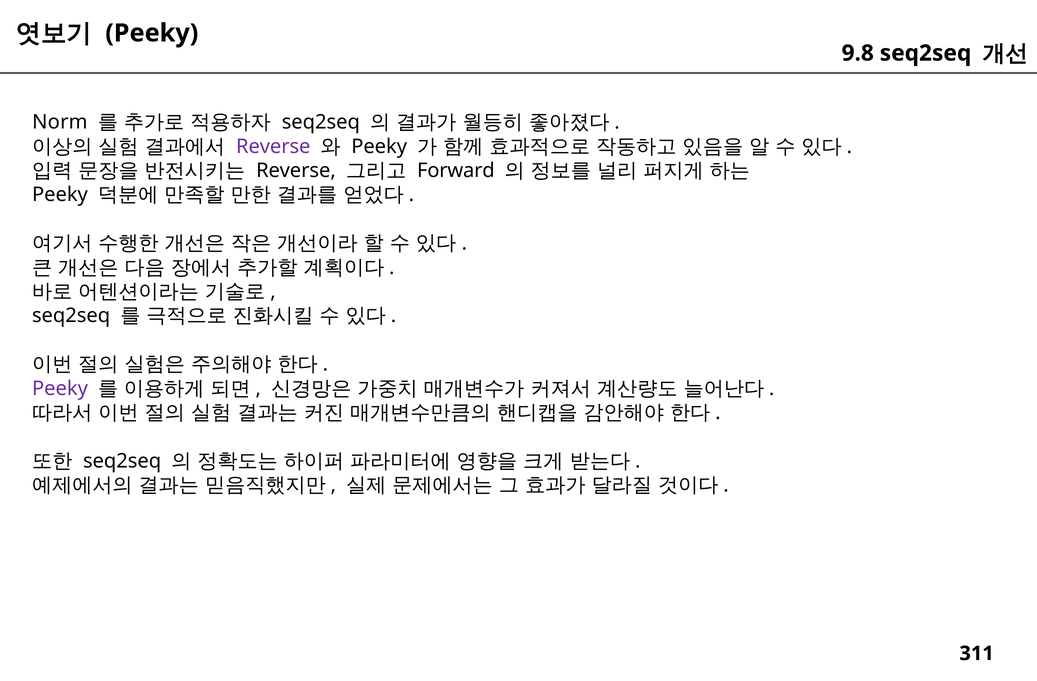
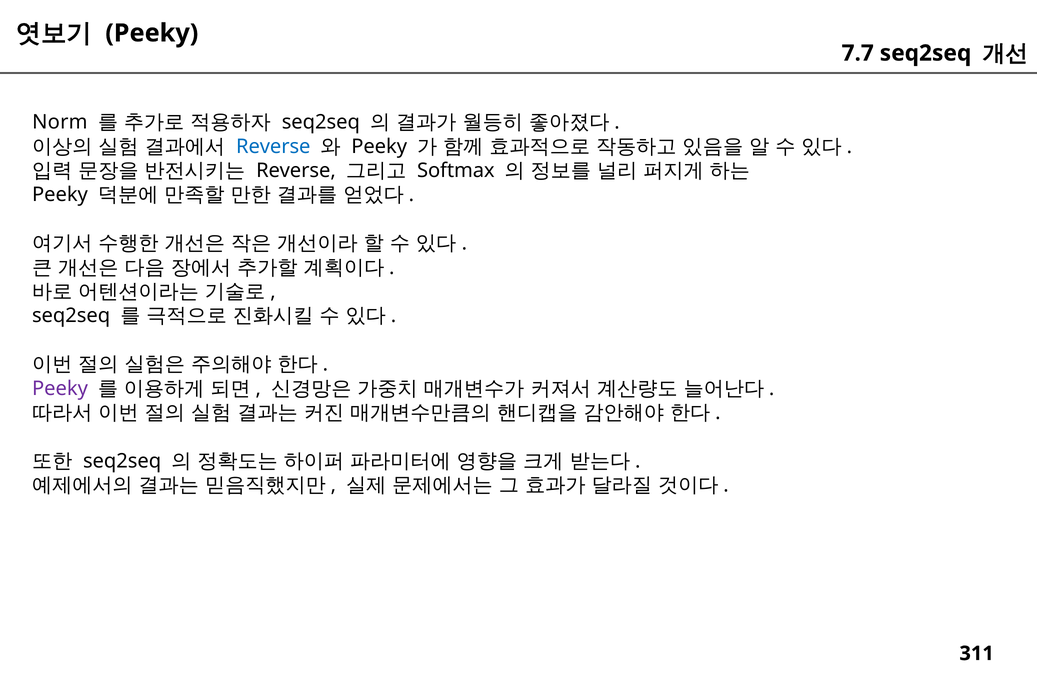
9.8: 9.8 -> 7.7 (858, 53)
Reverse colour: purple -> blue (273, 146)
Forward: Forward -> Softmax (456, 171)
